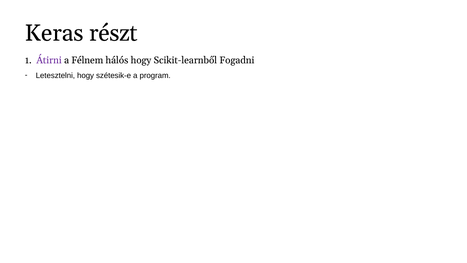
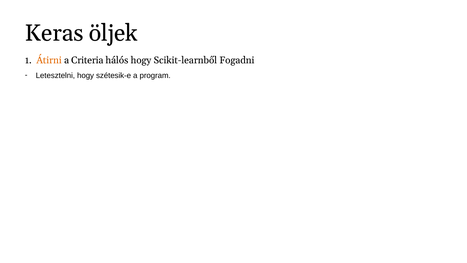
részt: részt -> öljek (113, 33)
Átirni colour: purple -> orange (49, 60)
Félnem: Félnem -> Criteria (87, 60)
